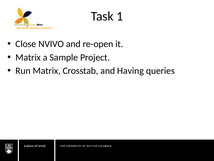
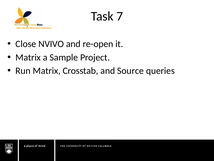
1: 1 -> 7 (120, 16)
Having: Having -> Source (130, 70)
